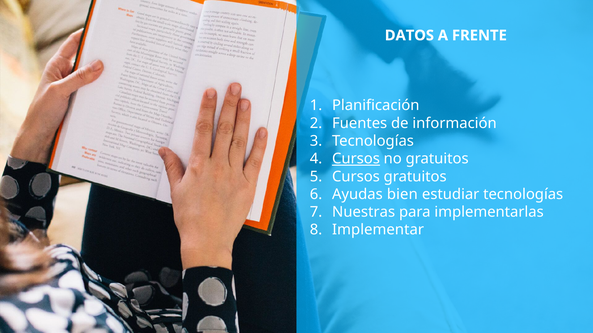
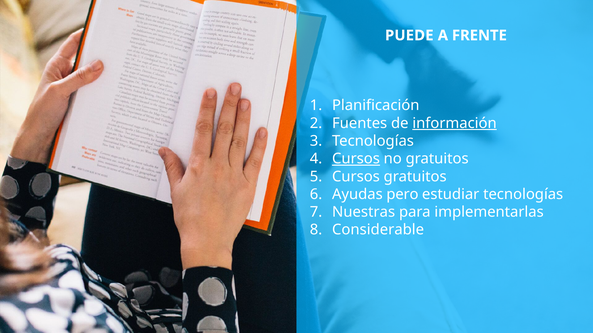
DATOS: DATOS -> PUEDE (409, 35)
información underline: none -> present (455, 123)
bien: bien -> pero (402, 195)
Implementar: Implementar -> Considerable (378, 230)
